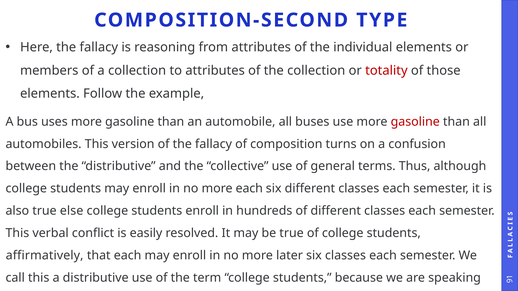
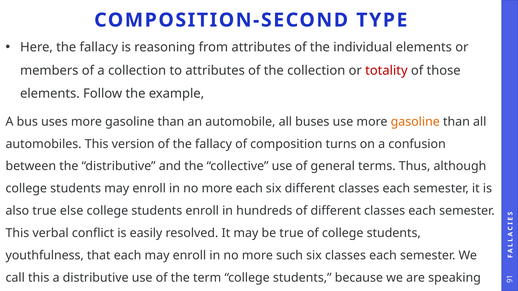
gasoline colour: red -> orange (415, 122)
affirmatively: affirmatively -> youthfulness (45, 256)
later: later -> such (290, 256)
